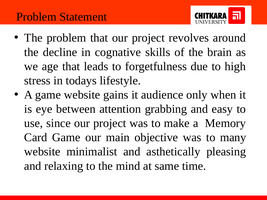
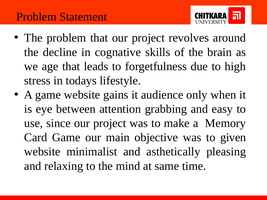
many: many -> given (233, 138)
